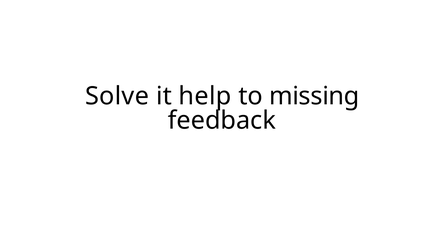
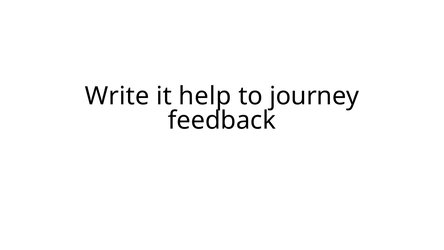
Solve: Solve -> Write (117, 96)
missing: missing -> journey (314, 96)
